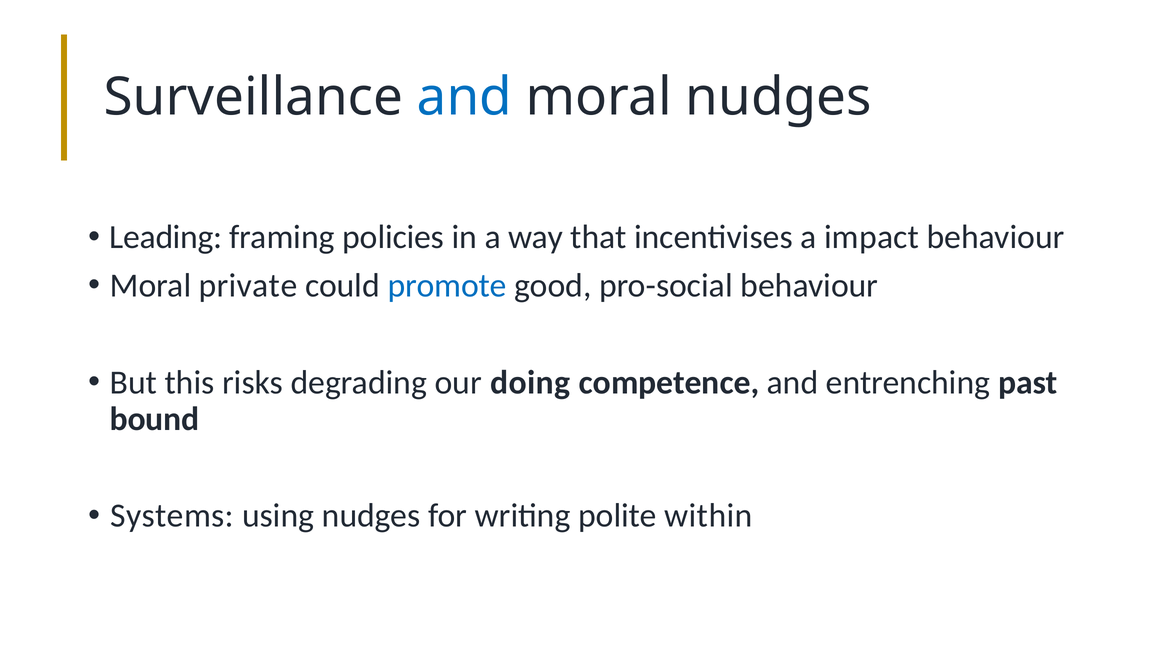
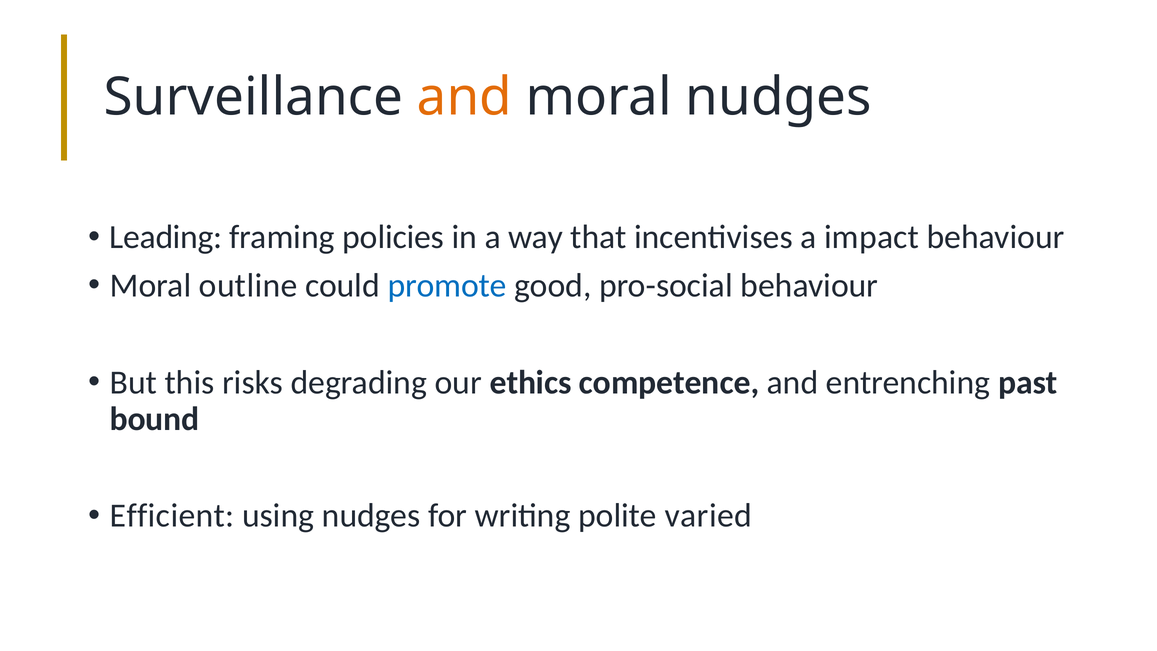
and colour: blue -> orange (464, 97)
private: private -> outline (248, 286)
doing: doing -> ethics (531, 382)
Systems: Systems -> Efficient (172, 516)
within: within -> varied (708, 516)
